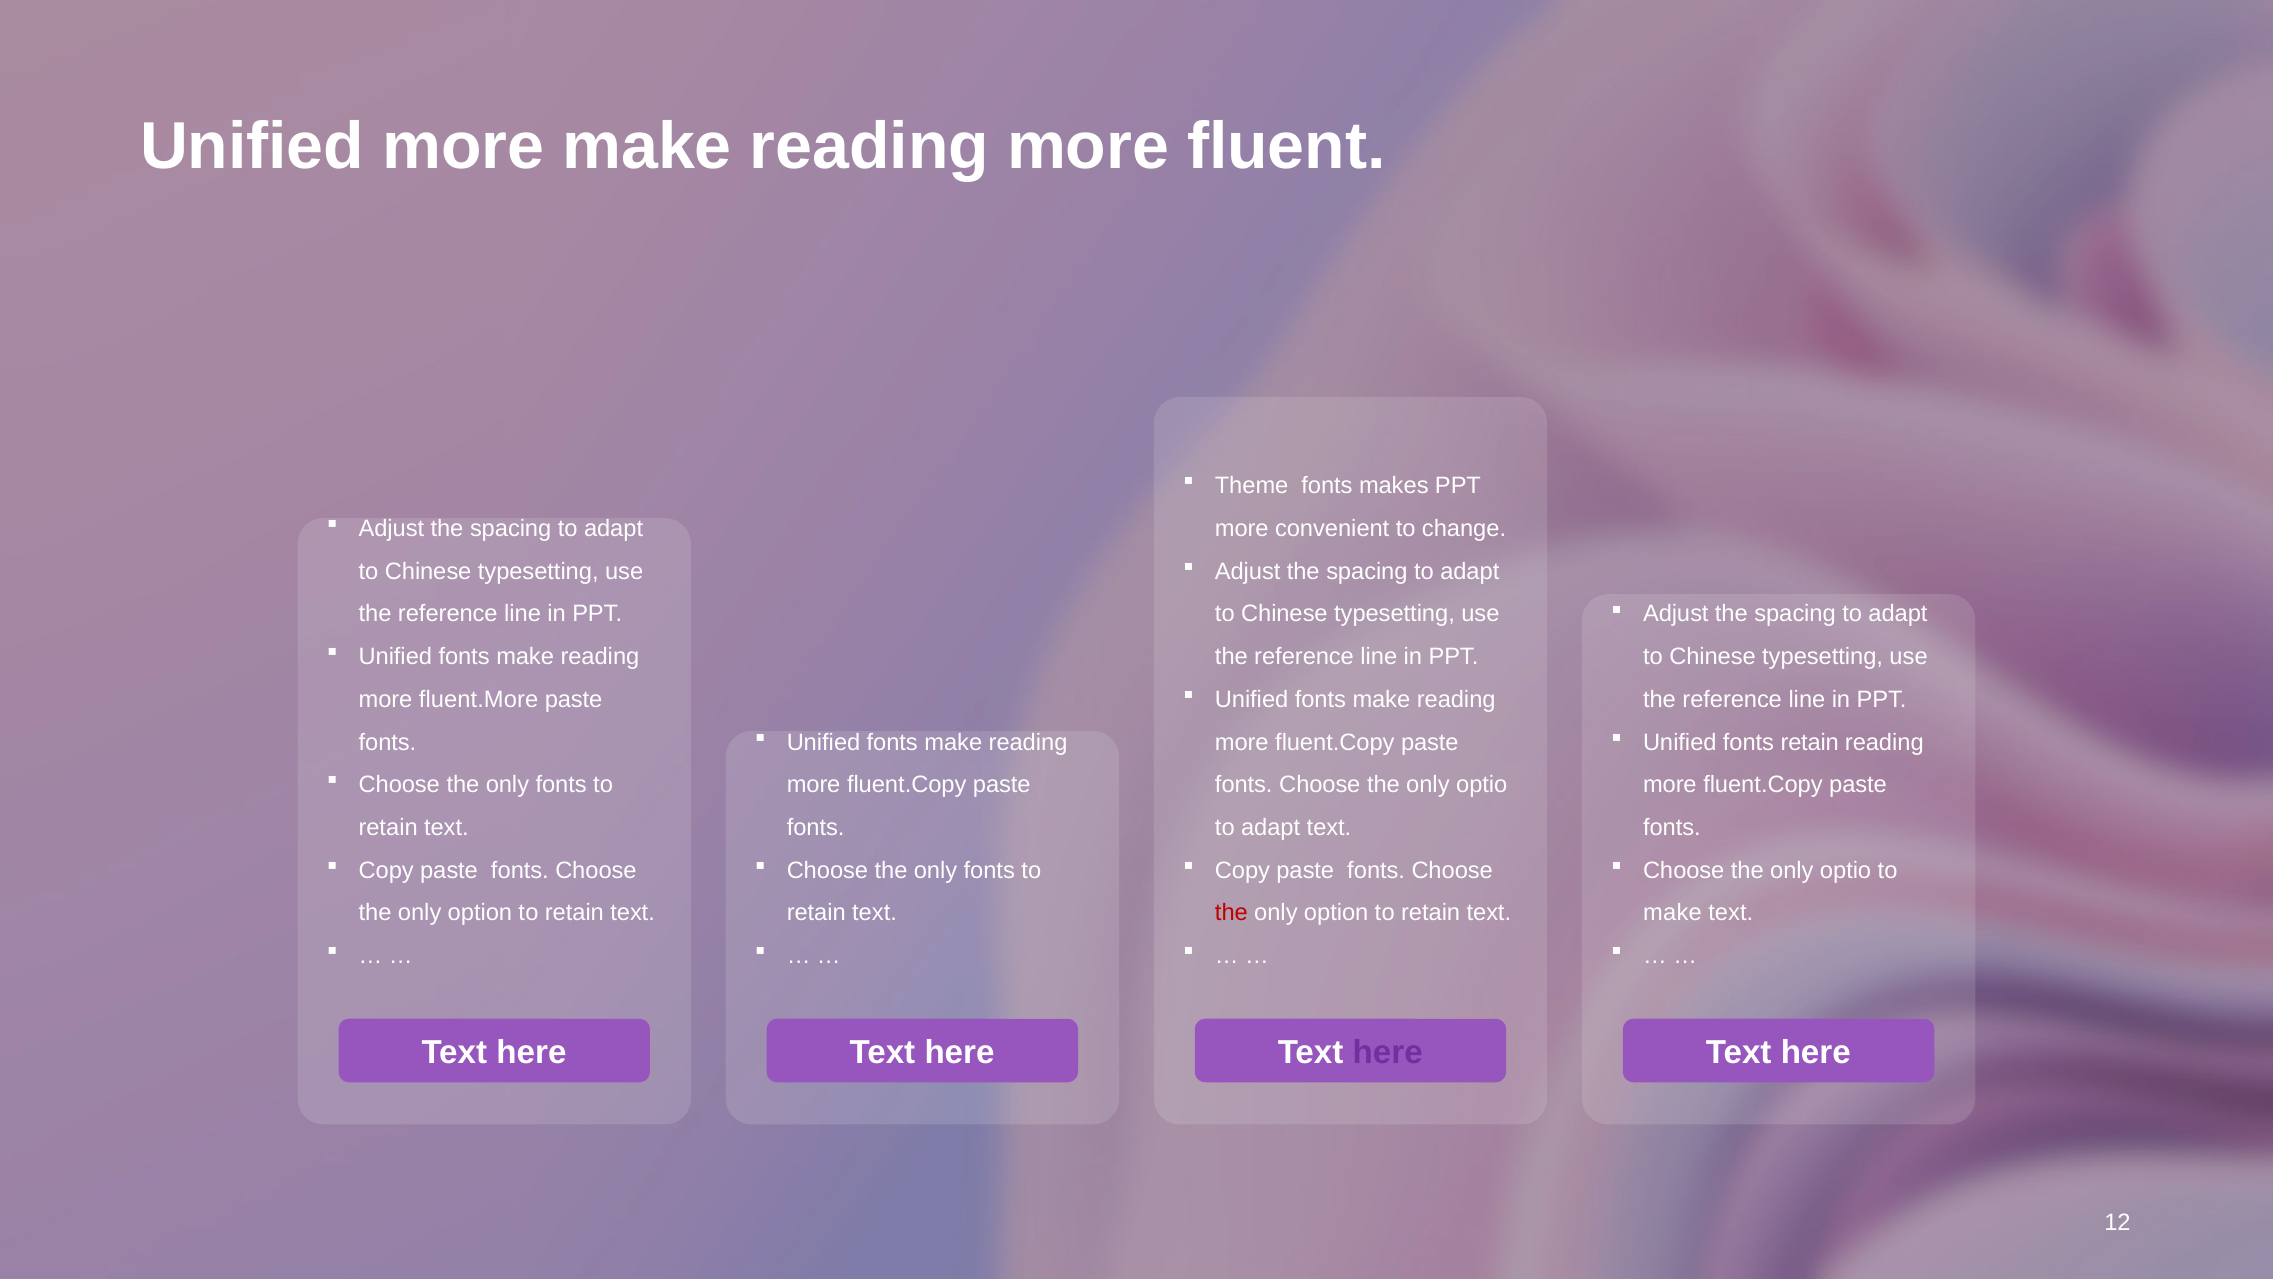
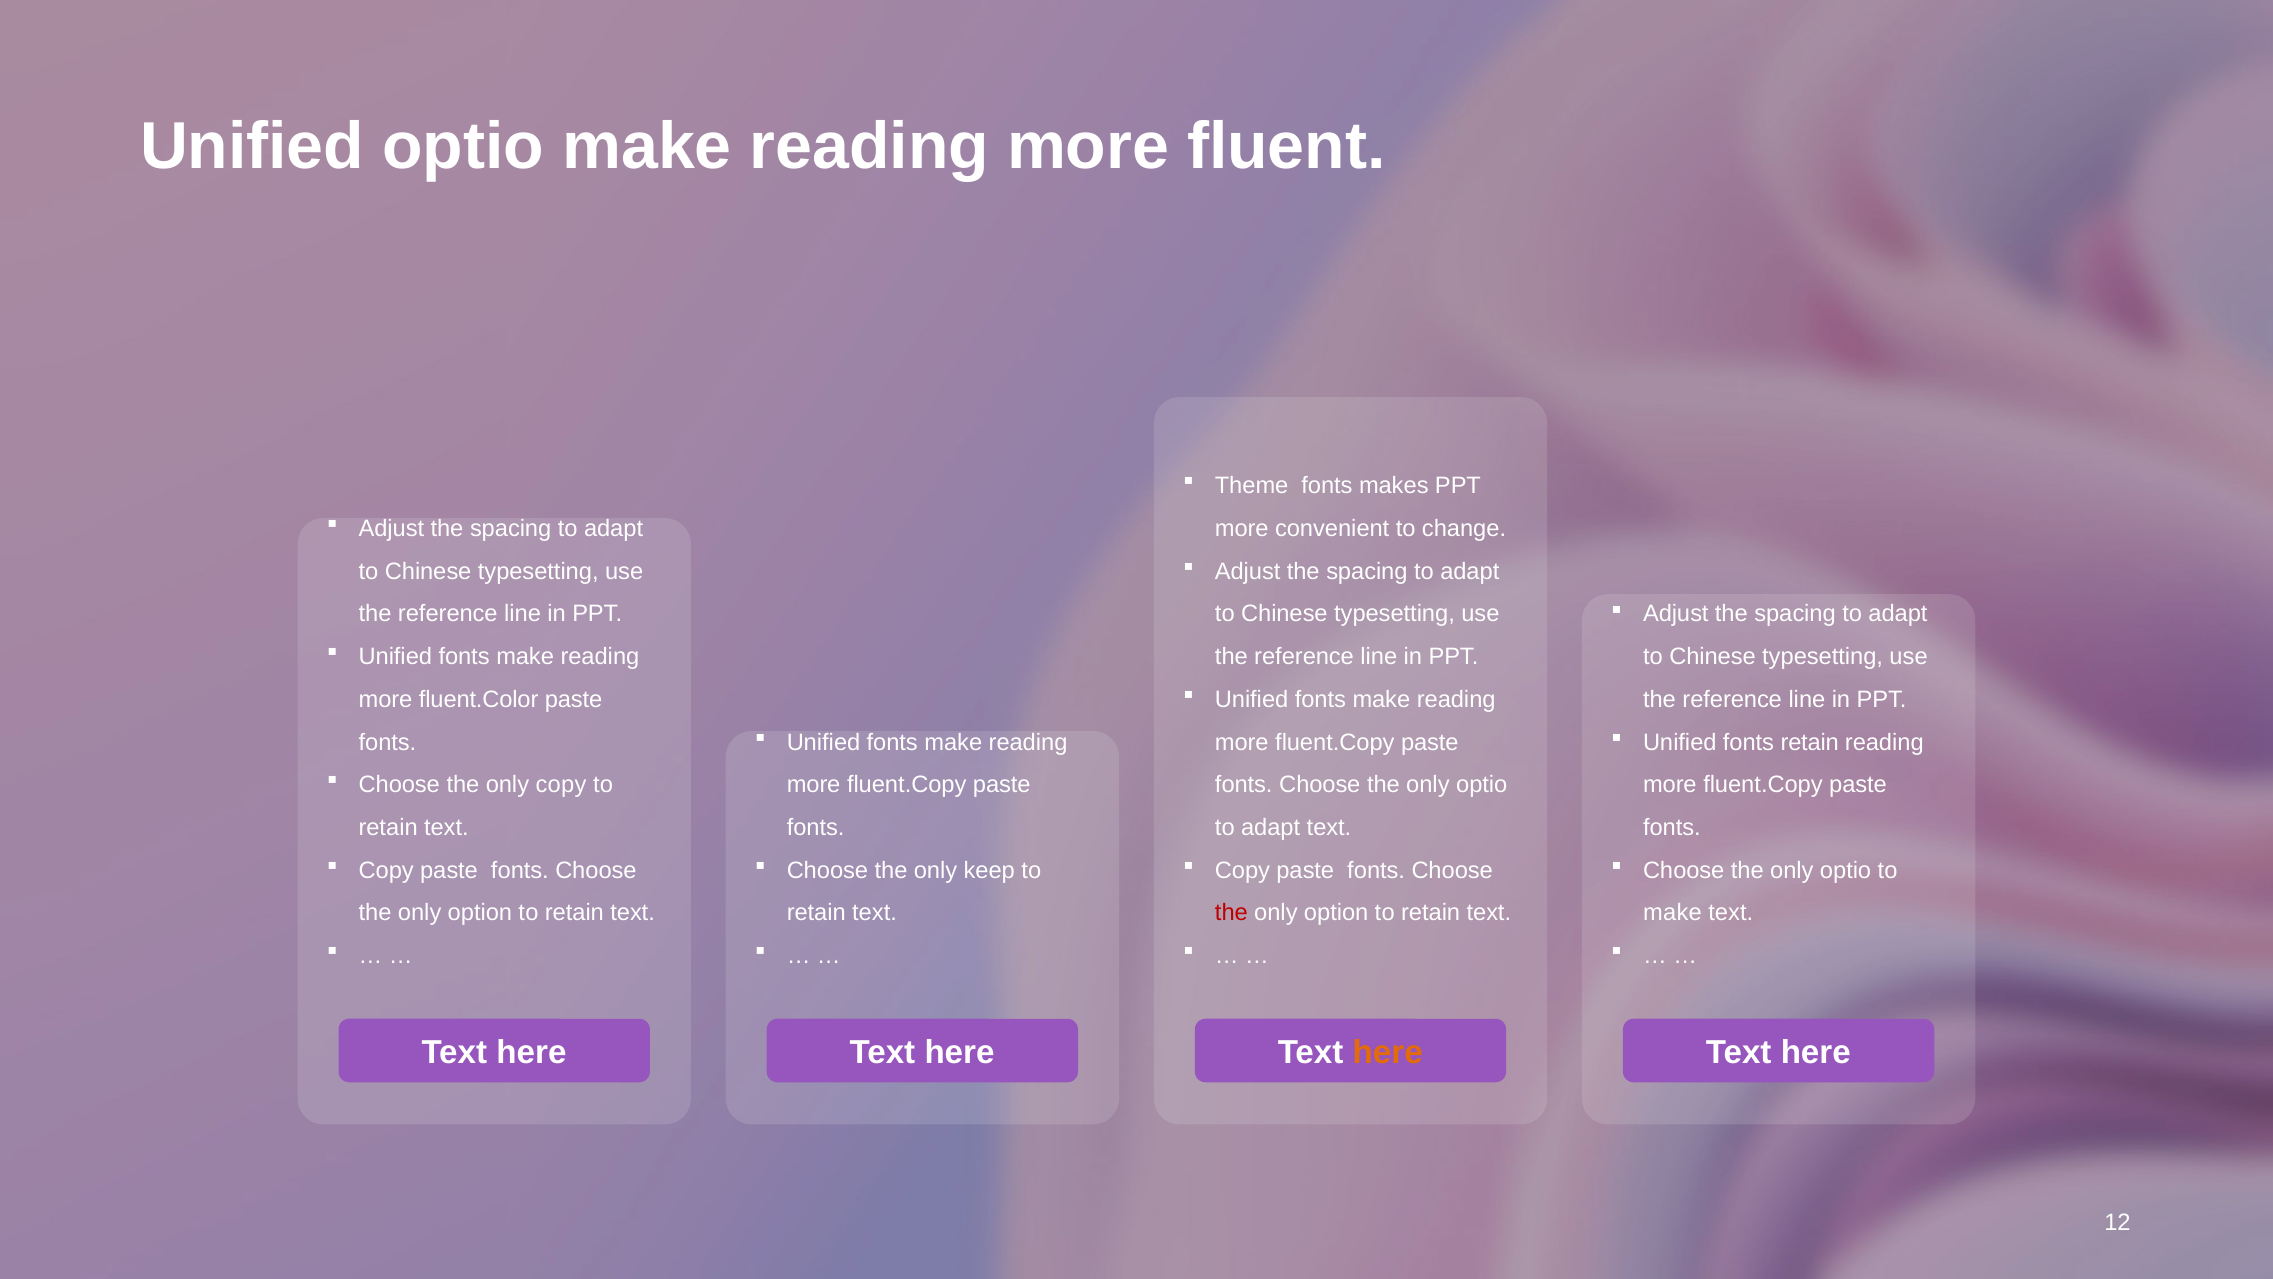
Unified more: more -> optio (463, 147)
fluent.More: fluent.More -> fluent.Color (479, 699)
fonts: fonts -> copy (561, 785)
fonts: fonts -> keep (989, 870)
here colour: purple -> orange (1388, 1052)
